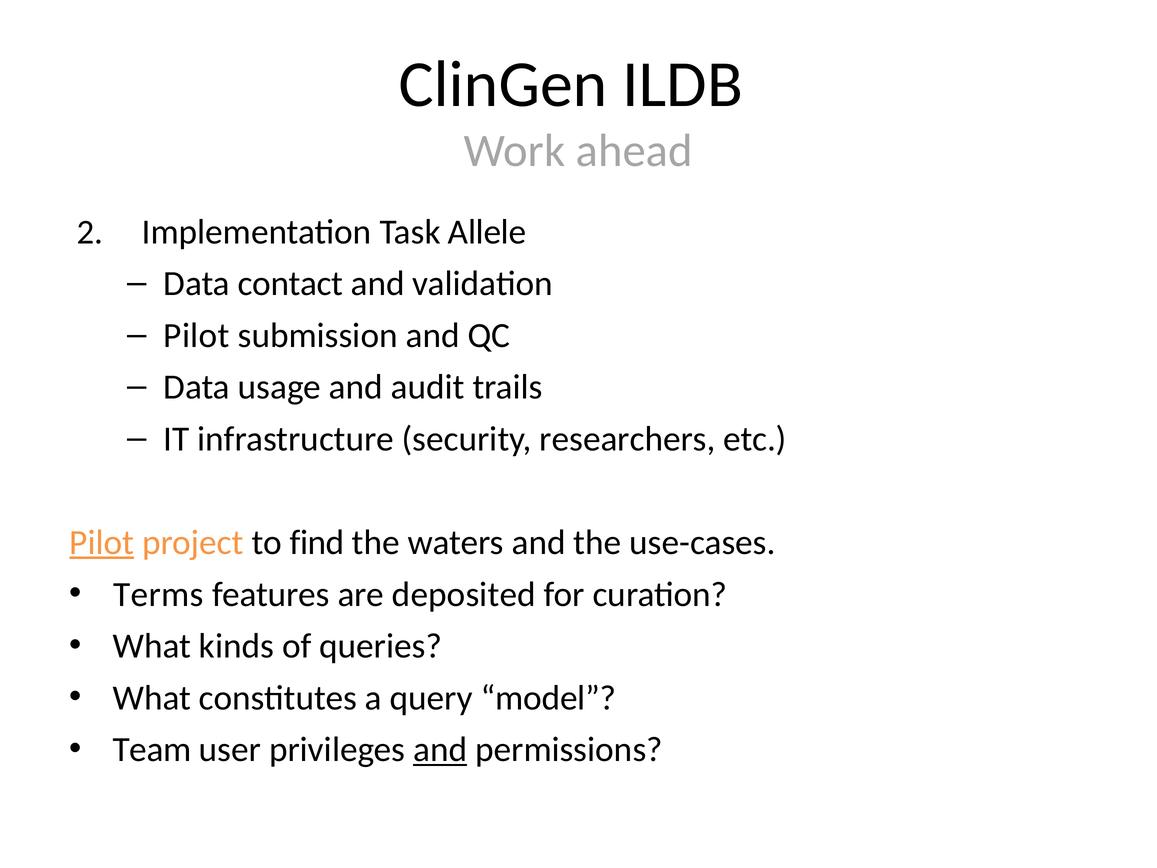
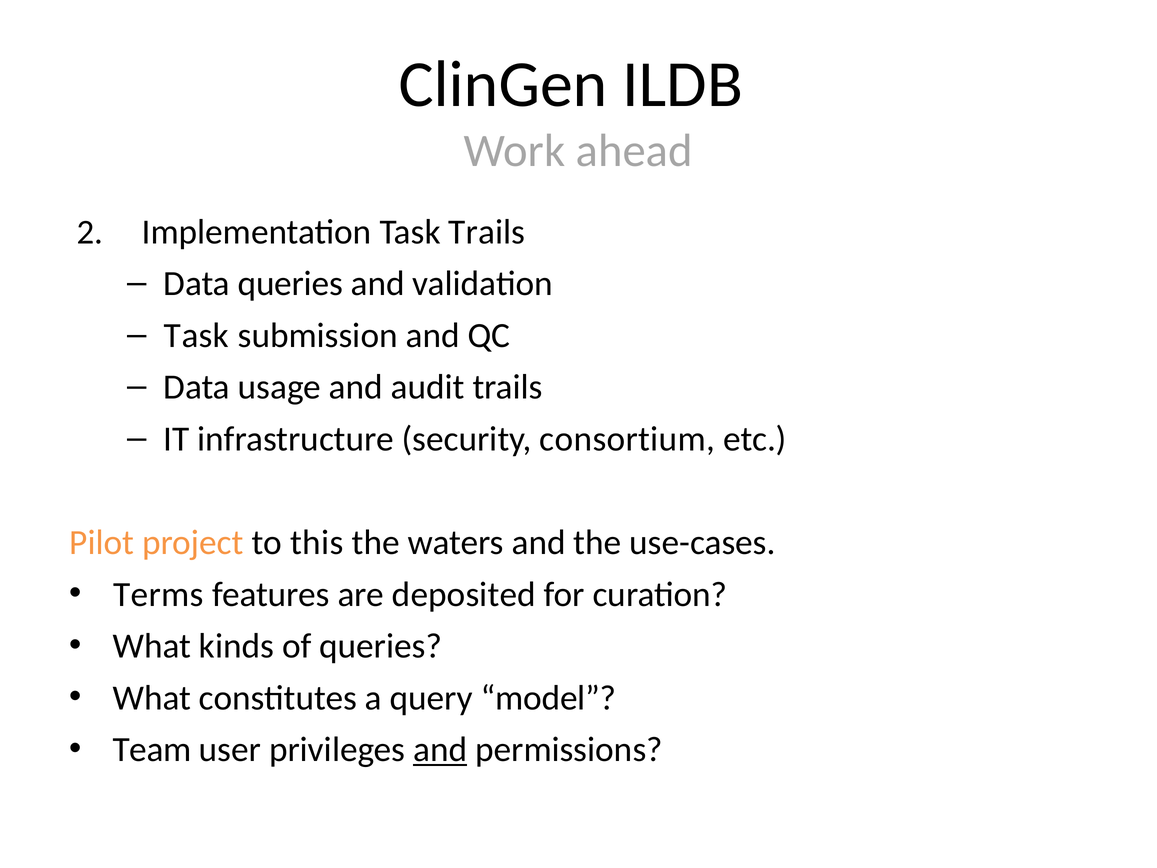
Task Allele: Allele -> Trails (487, 232)
Data contact: contact -> queries (290, 284)
Pilot: Pilot -> Task (197, 335)
researchers: researchers -> consortium (627, 439)
Pilot underline: present -> none (102, 542)
find: find -> this (317, 542)
